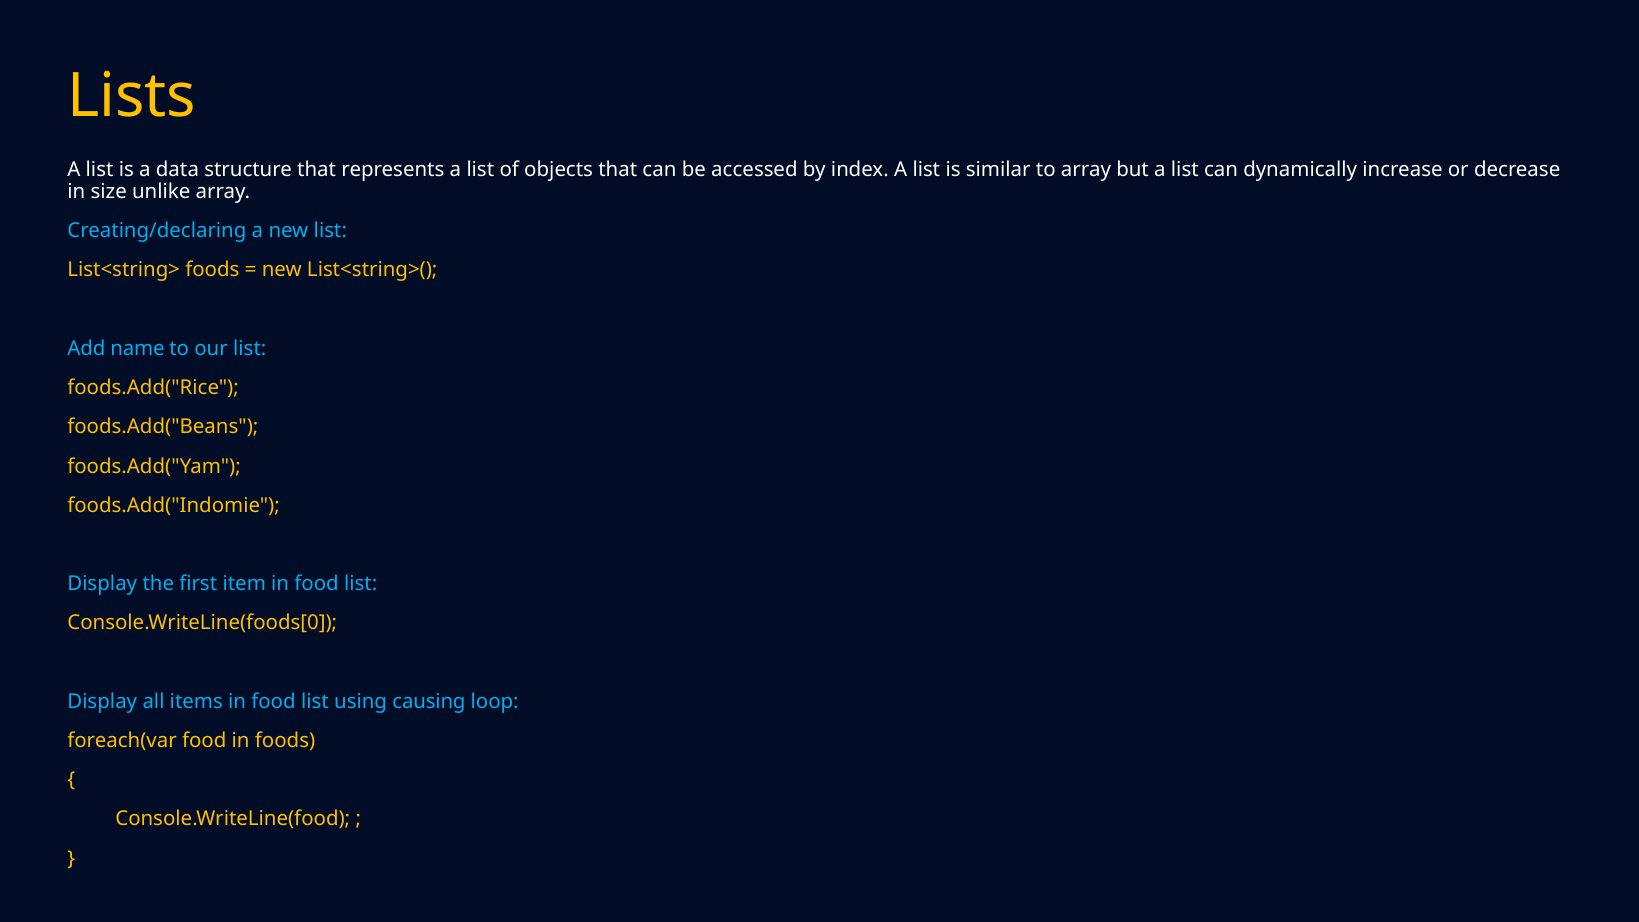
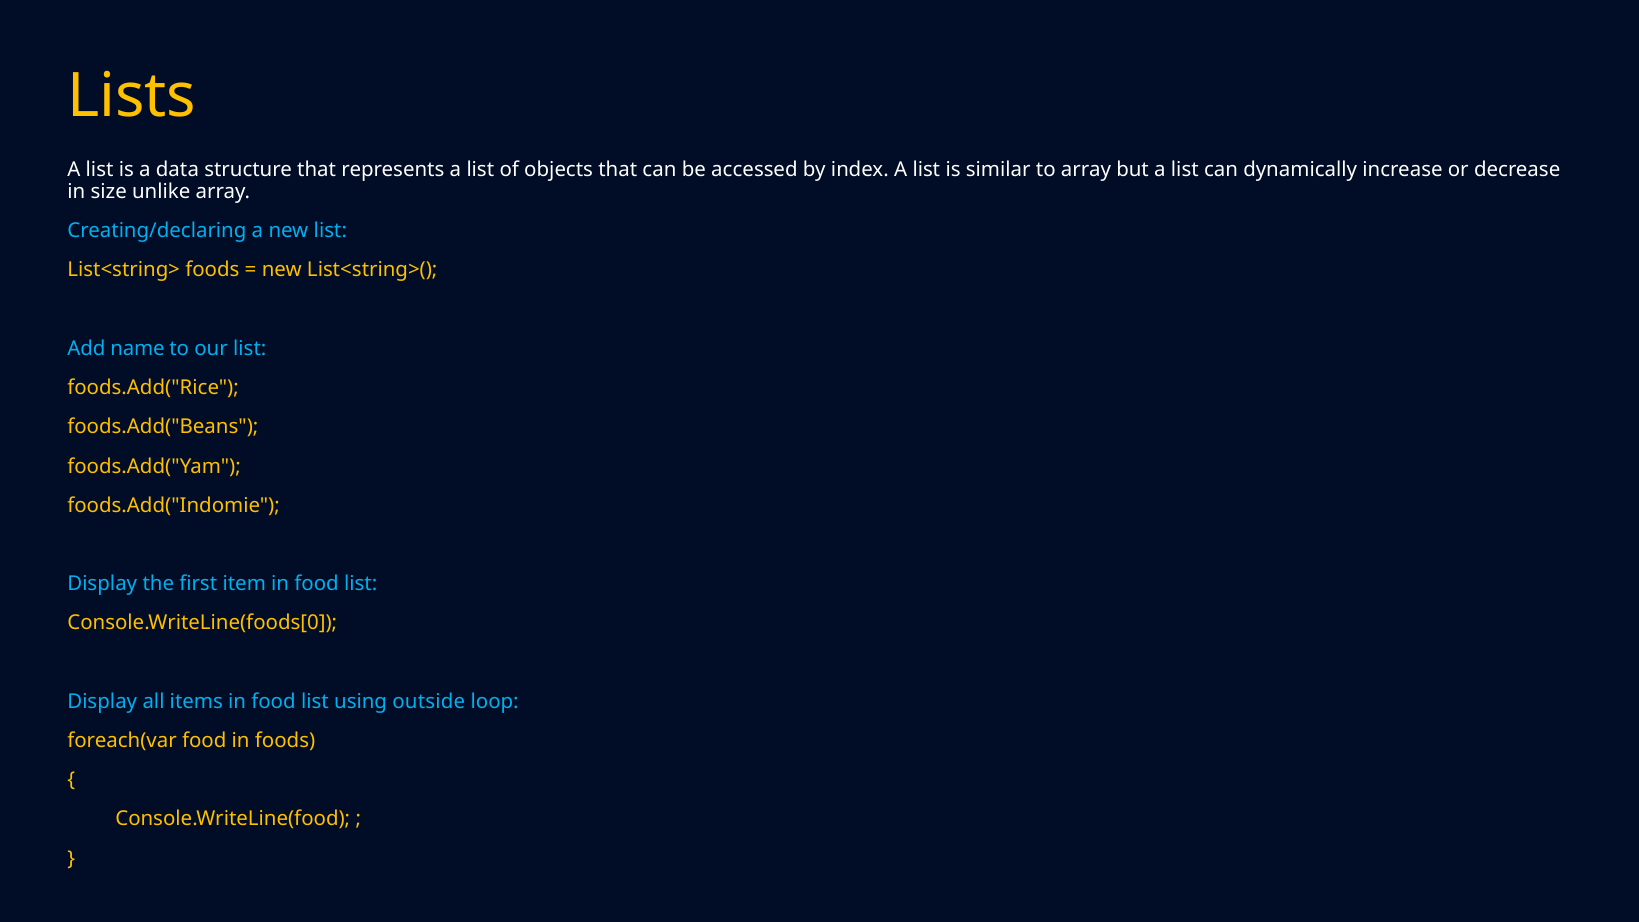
causing: causing -> outside (429, 701)
